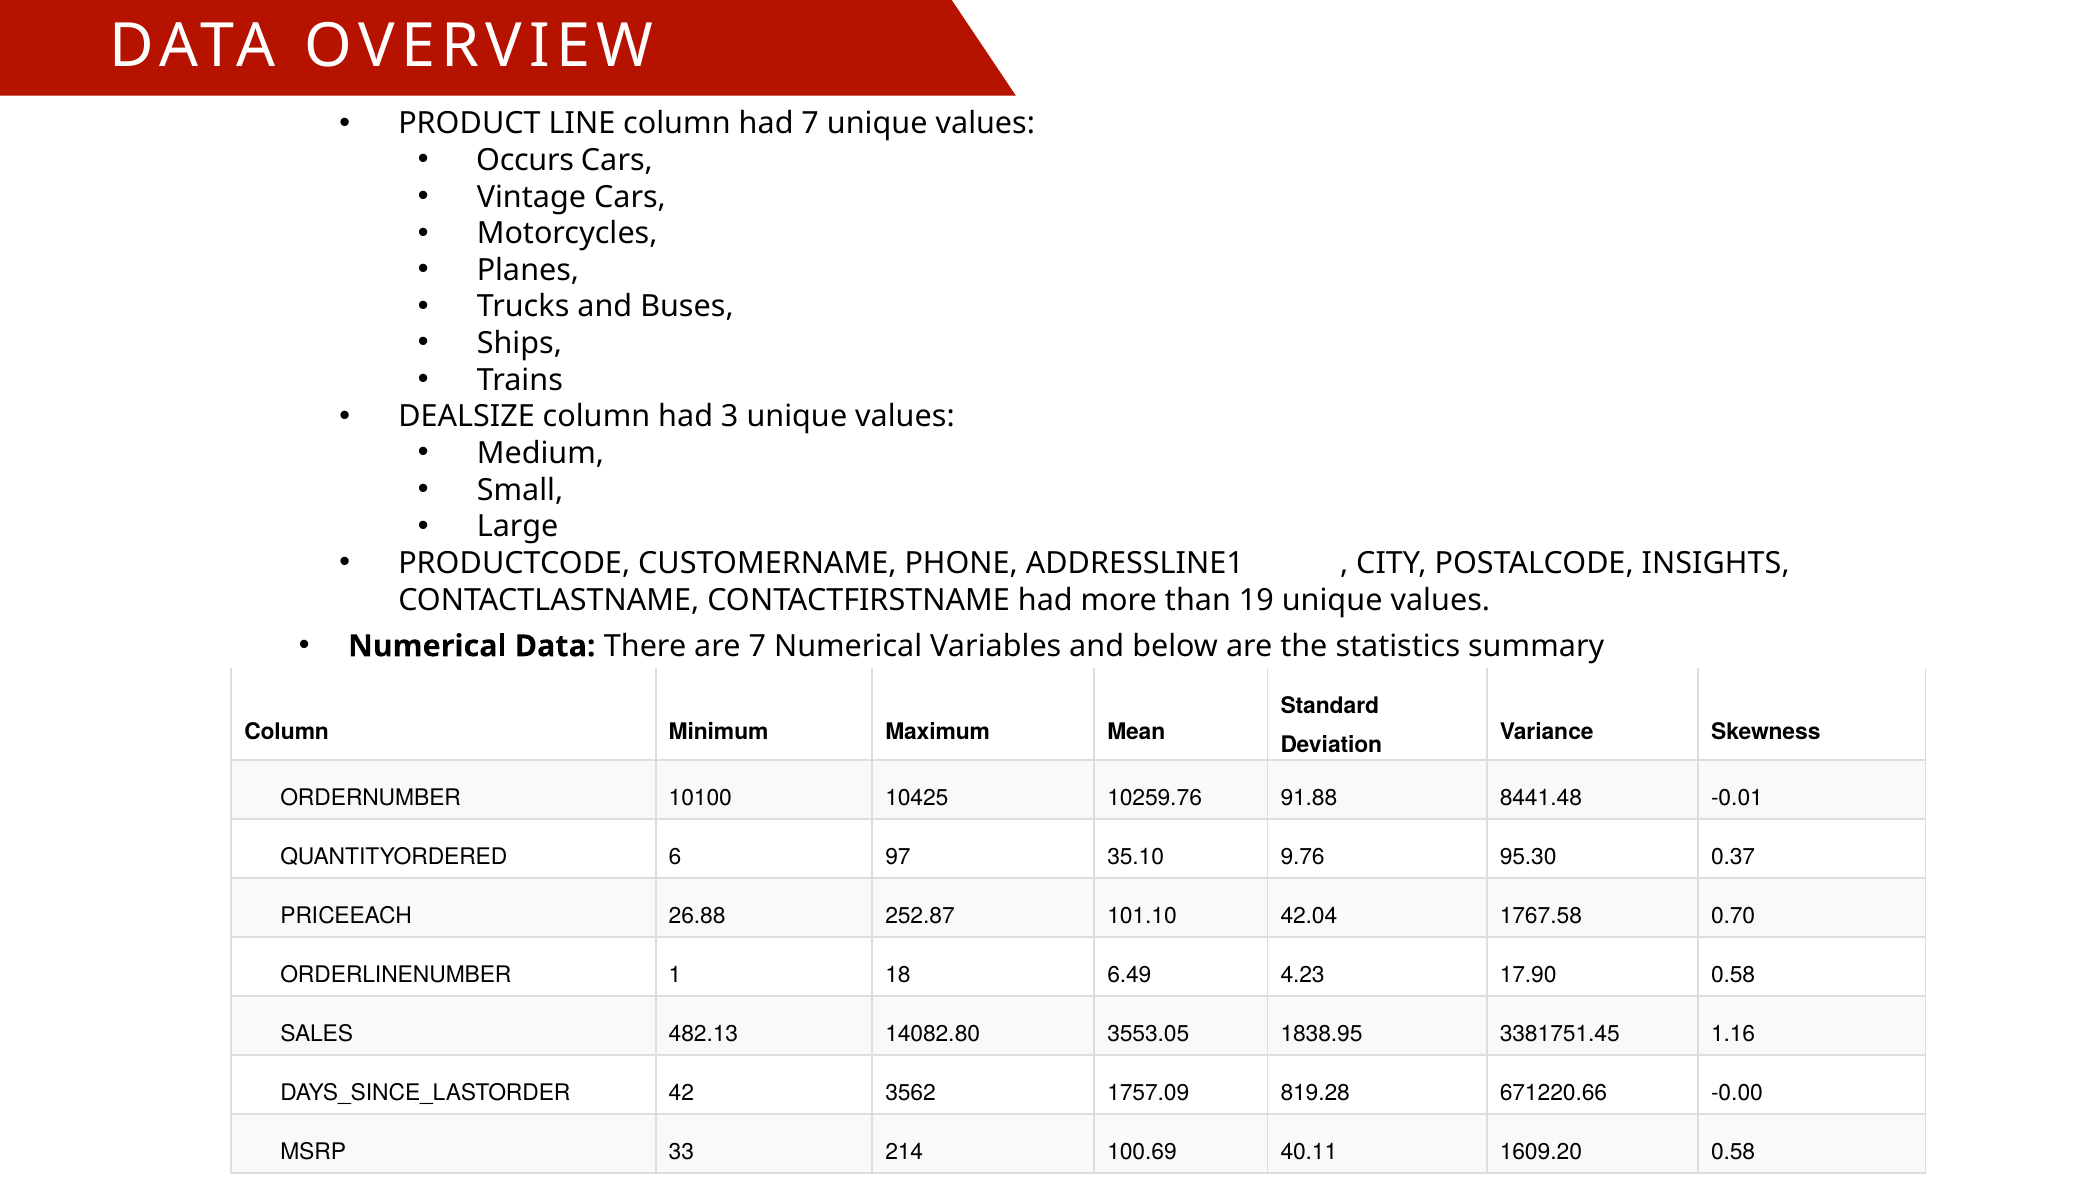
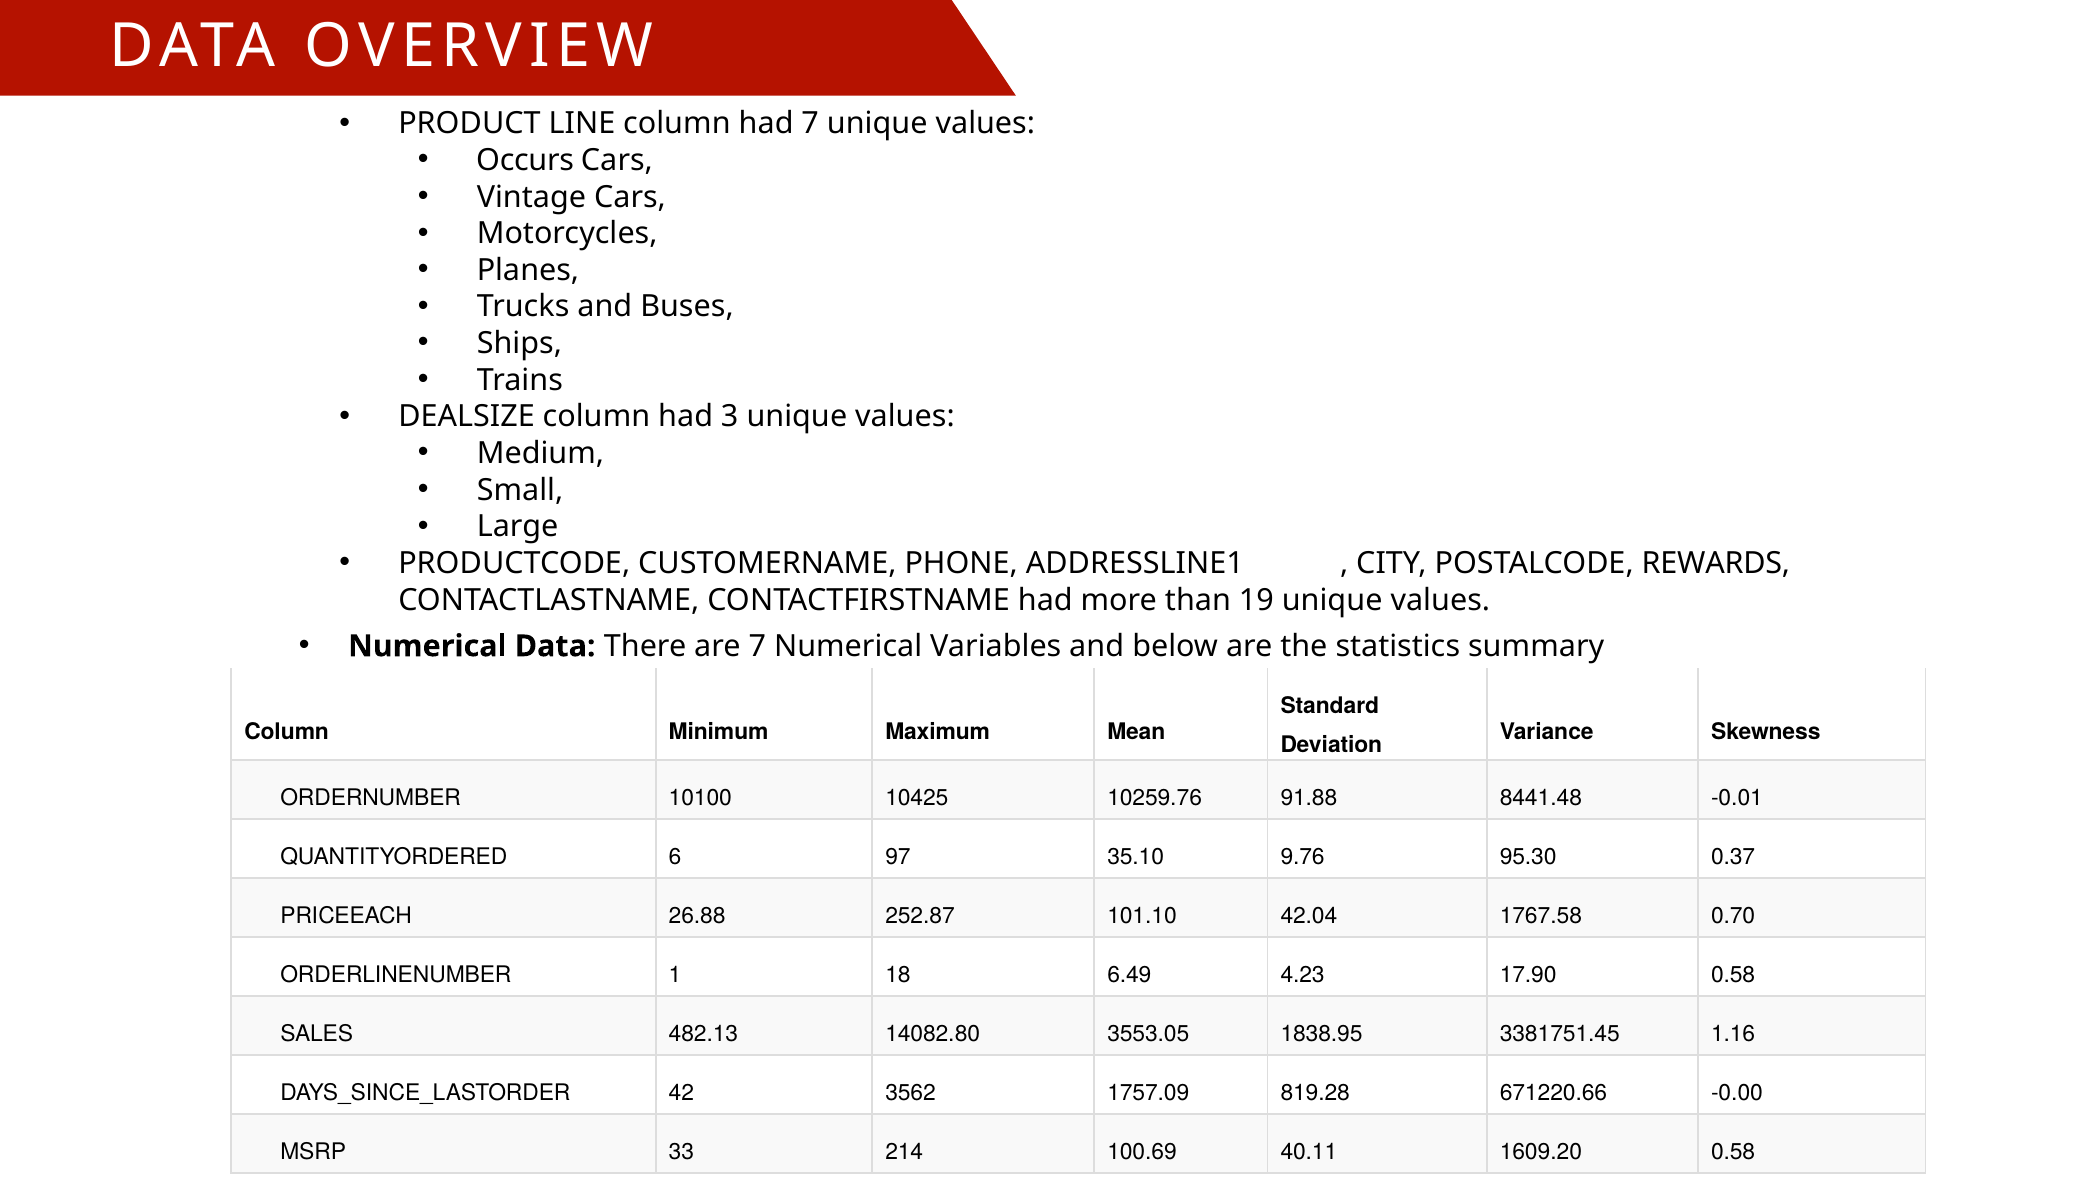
INSIGHTS: INSIGHTS -> REWARDS (1716, 563)
